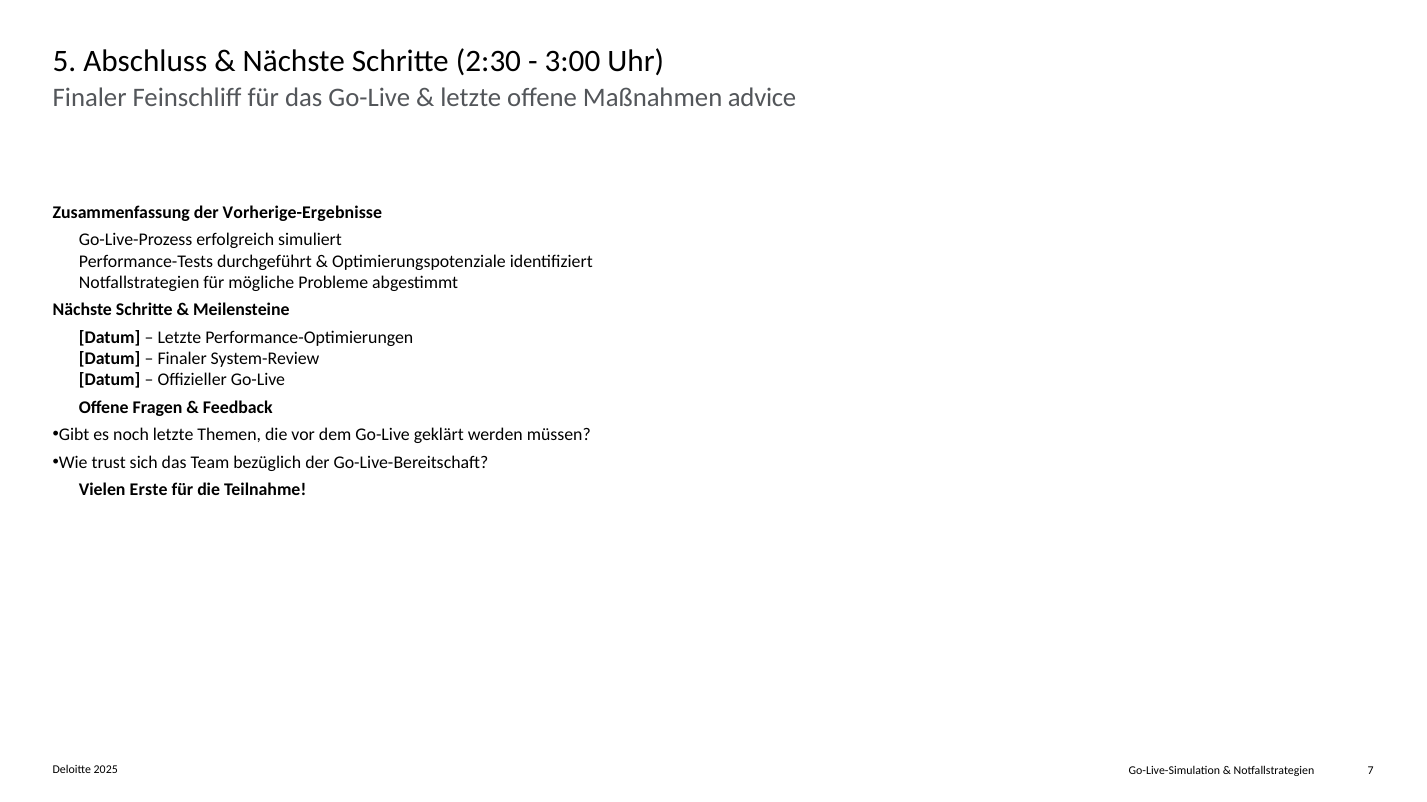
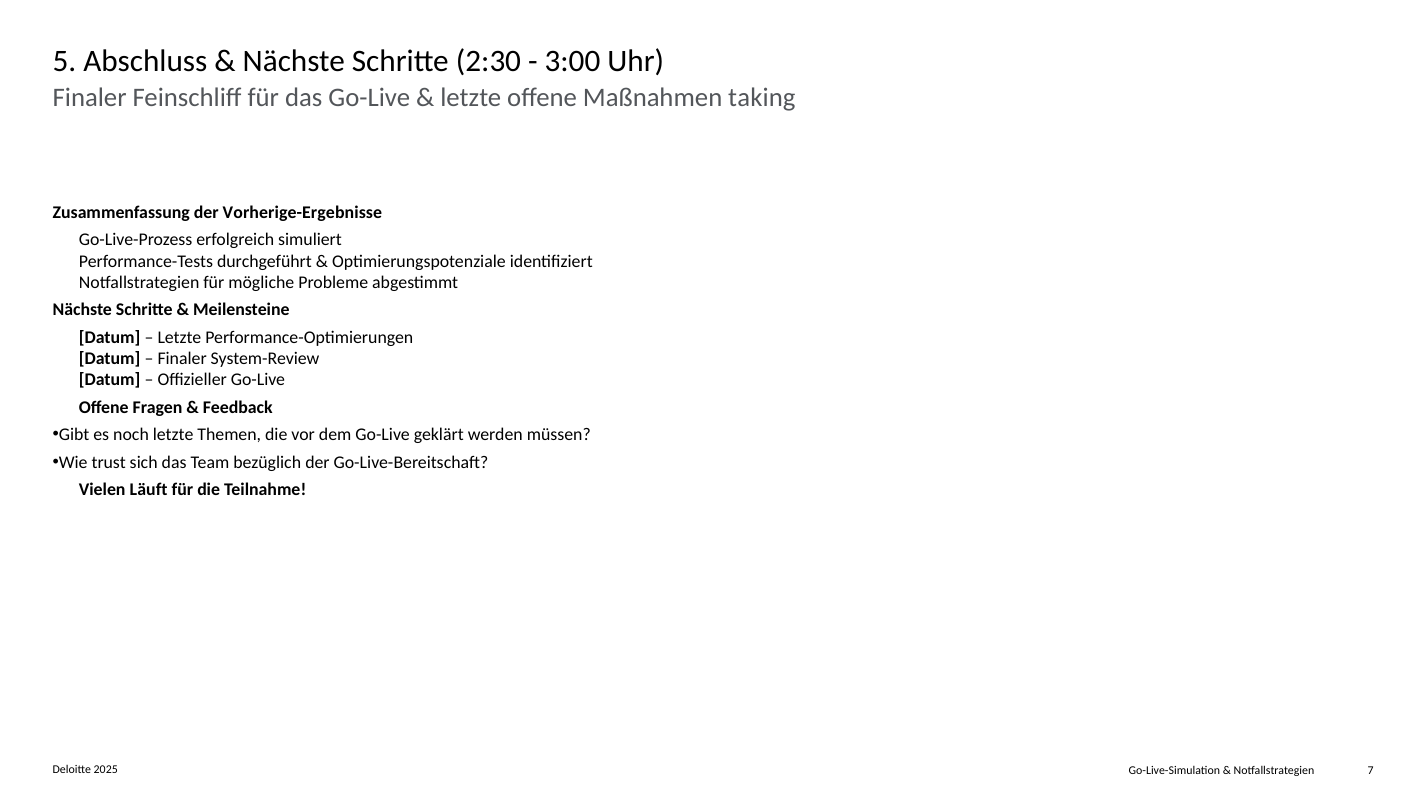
advice: advice -> taking (762, 98)
Erste: Erste -> Läuft (149, 490)
